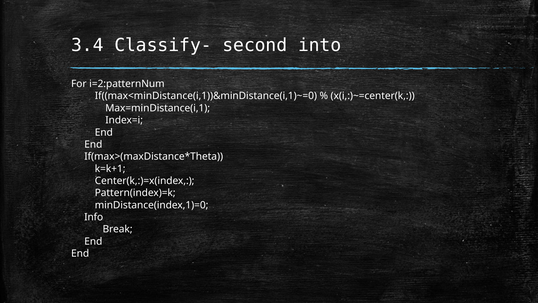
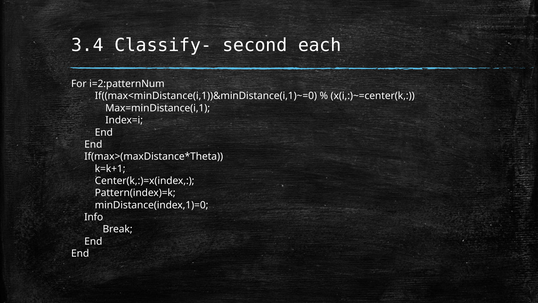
into: into -> each (320, 45)
